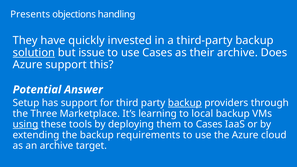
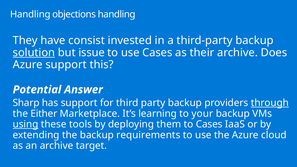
Presents: Presents -> Handling (30, 14)
quickly: quickly -> consist (87, 41)
Setup: Setup -> Sharp (26, 103)
backup underline: present -> none (185, 103)
through underline: none -> present (270, 103)
Three: Three -> Either (44, 114)
local: local -> your (202, 114)
